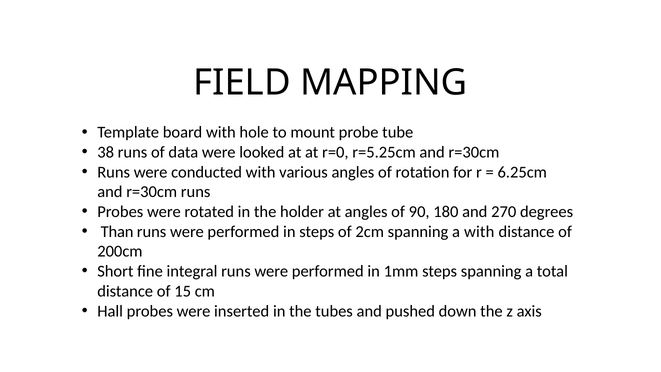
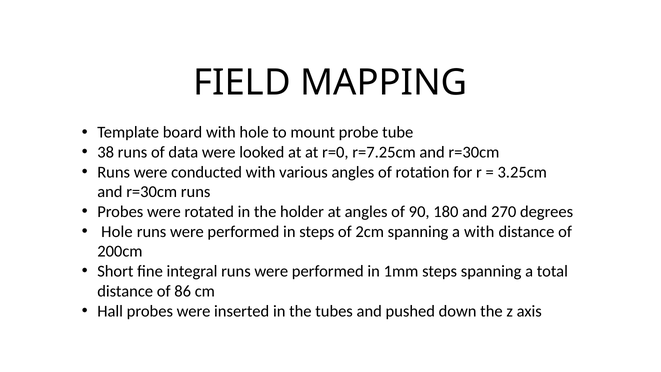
r=5.25cm: r=5.25cm -> r=7.25cm (384, 152)
6.25cm: 6.25cm -> 3.25cm (522, 172)
Than: Than -> Hole (117, 232)
15: 15 -> 86 (183, 291)
